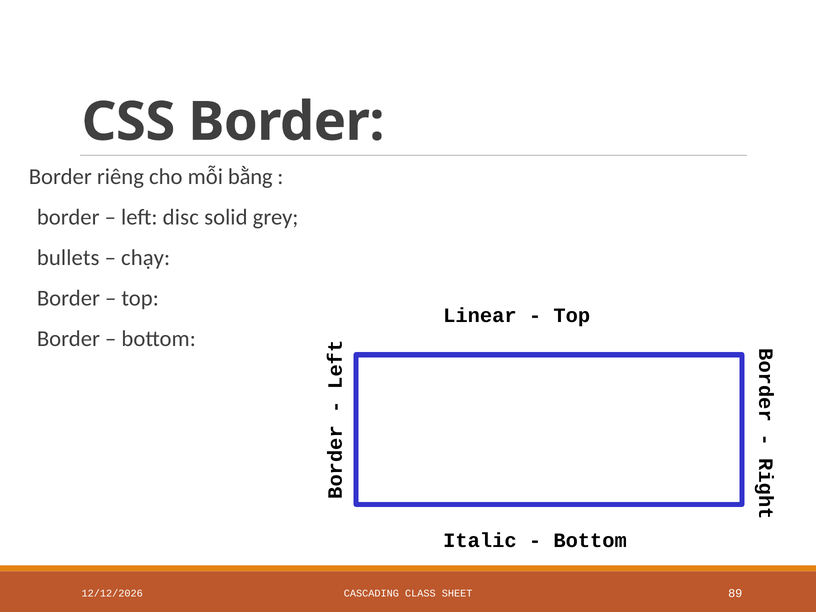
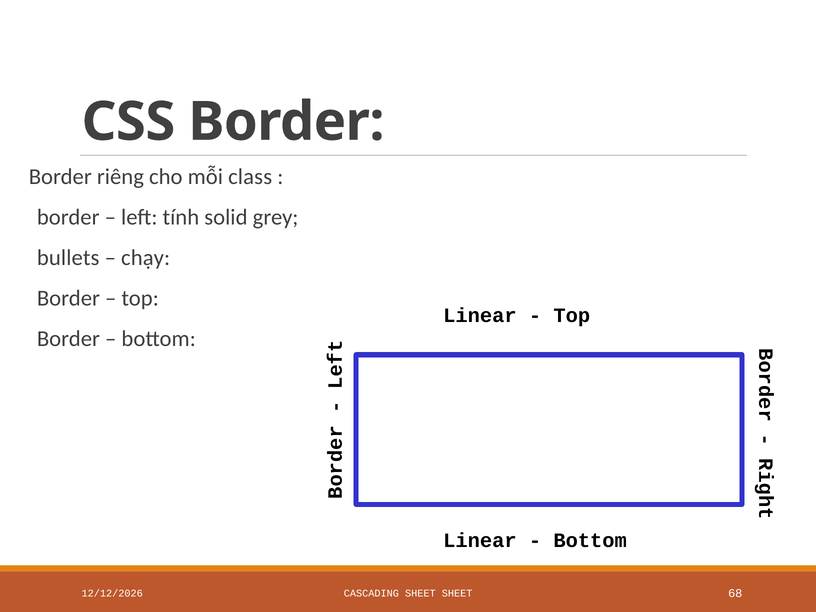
bằng: bằng -> class (250, 177)
disc: disc -> tính (181, 217)
Italic: Italic -> Linear (480, 541)
CASCADING CLASS: CLASS -> SHEET (420, 593)
89: 89 -> 68 (735, 594)
